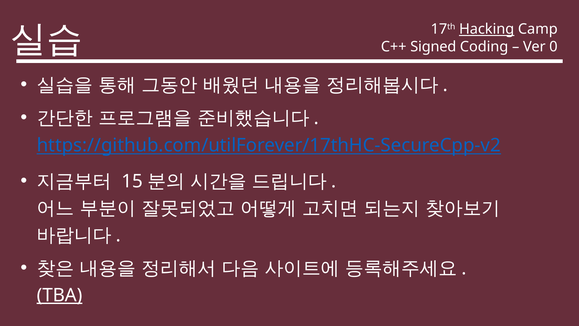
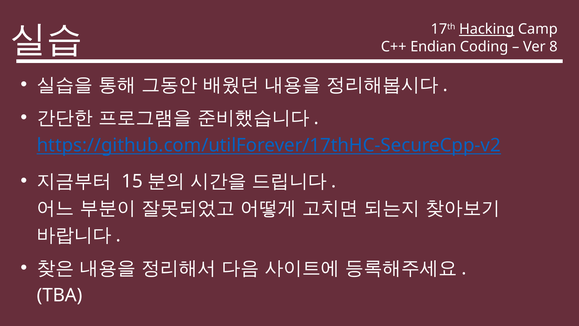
Signed: Signed -> Endian (433, 47)
0: 0 -> 8 (553, 47)
TBA underline: present -> none (60, 295)
